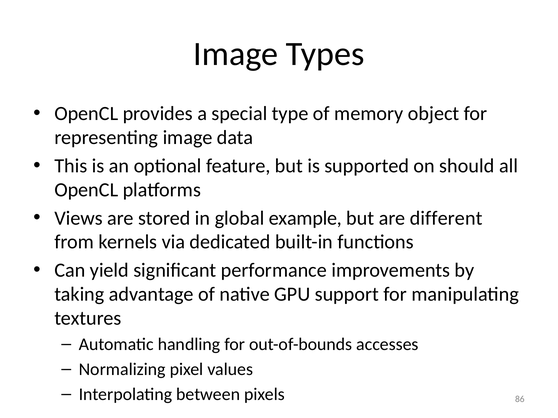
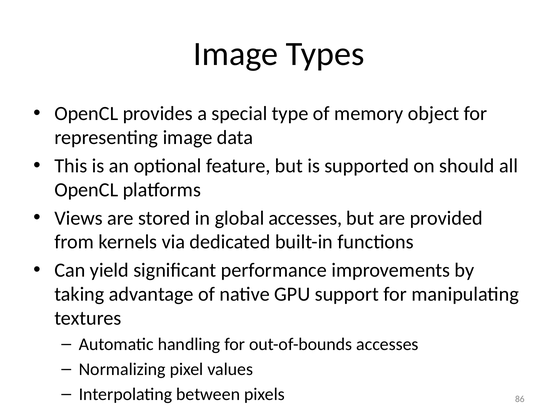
global example: example -> accesses (305, 218)
different: different -> provided (446, 218)
